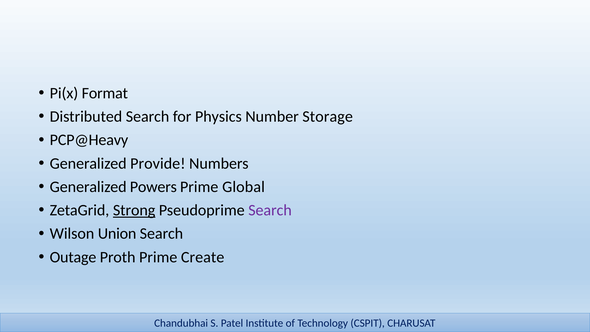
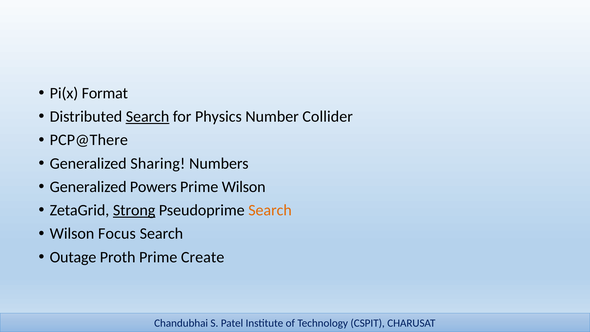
Search underline: none -> present (148, 117)
Storage: Storage -> Collider (328, 117)
PCP@Heavy: PCP@Heavy -> PCP@There (89, 140)
Provide: Provide -> Sharing (158, 163)
Prime Global: Global -> Wilson (244, 187)
Search colour: purple -> orange (270, 210)
Union: Union -> Focus (117, 234)
